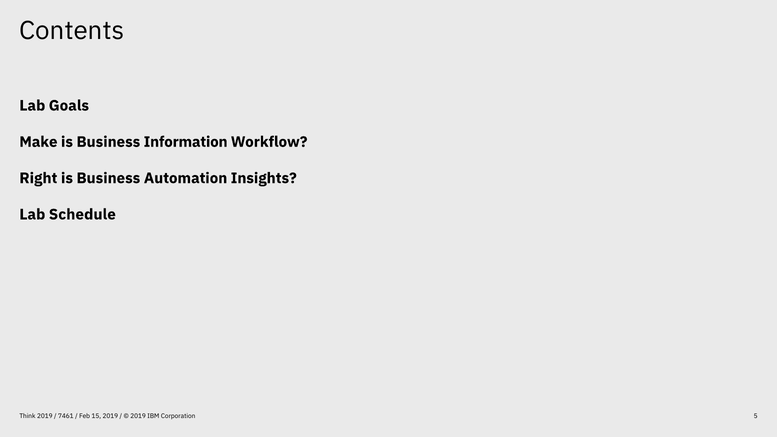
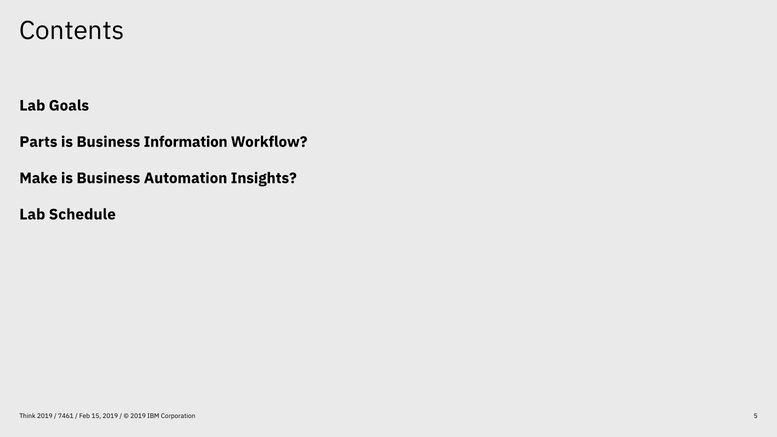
Make: Make -> Parts (38, 142)
Right: Right -> Make (38, 178)
